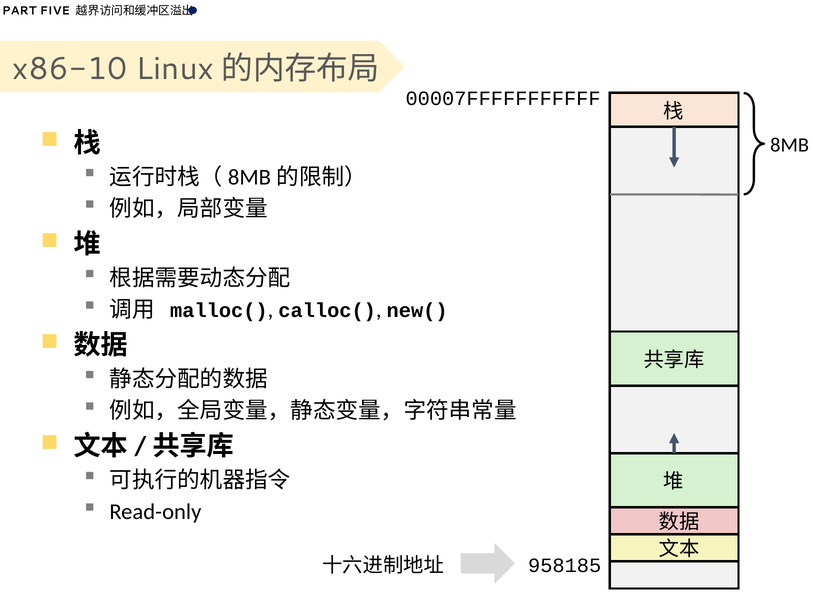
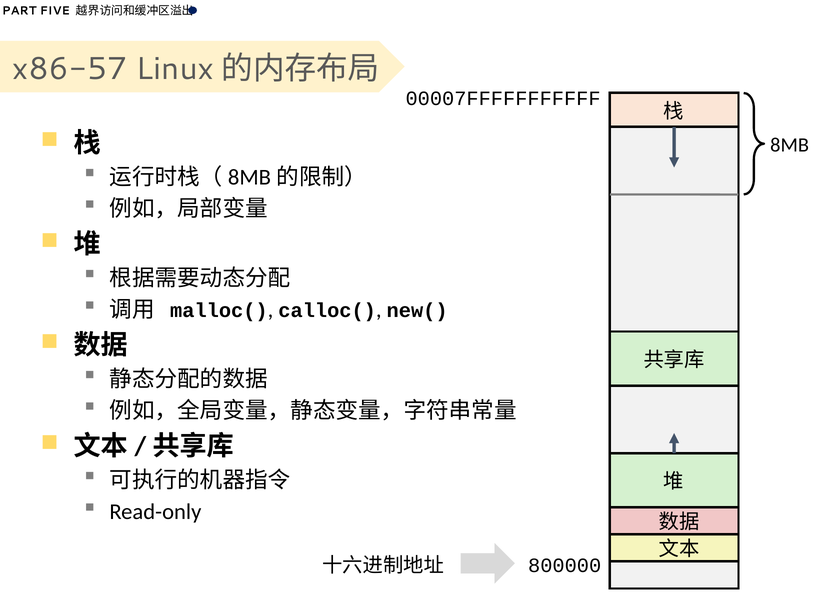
x86-10: x86-10 -> x86-57 (70, 69)
958185: 958185 -> 800000 (565, 566)
